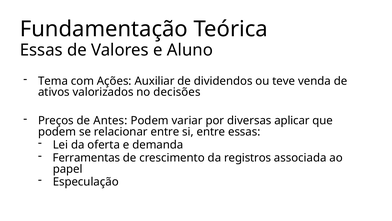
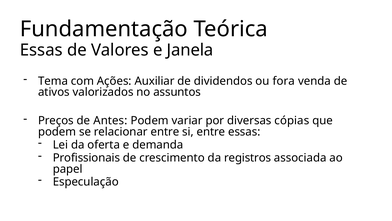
Aluno: Aluno -> Janela (190, 50)
teve: teve -> fora (284, 81)
decisões: decisões -> assuntos (177, 92)
aplicar: aplicar -> cópias (292, 120)
Ferramentas: Ferramentas -> Profissionais (86, 157)
